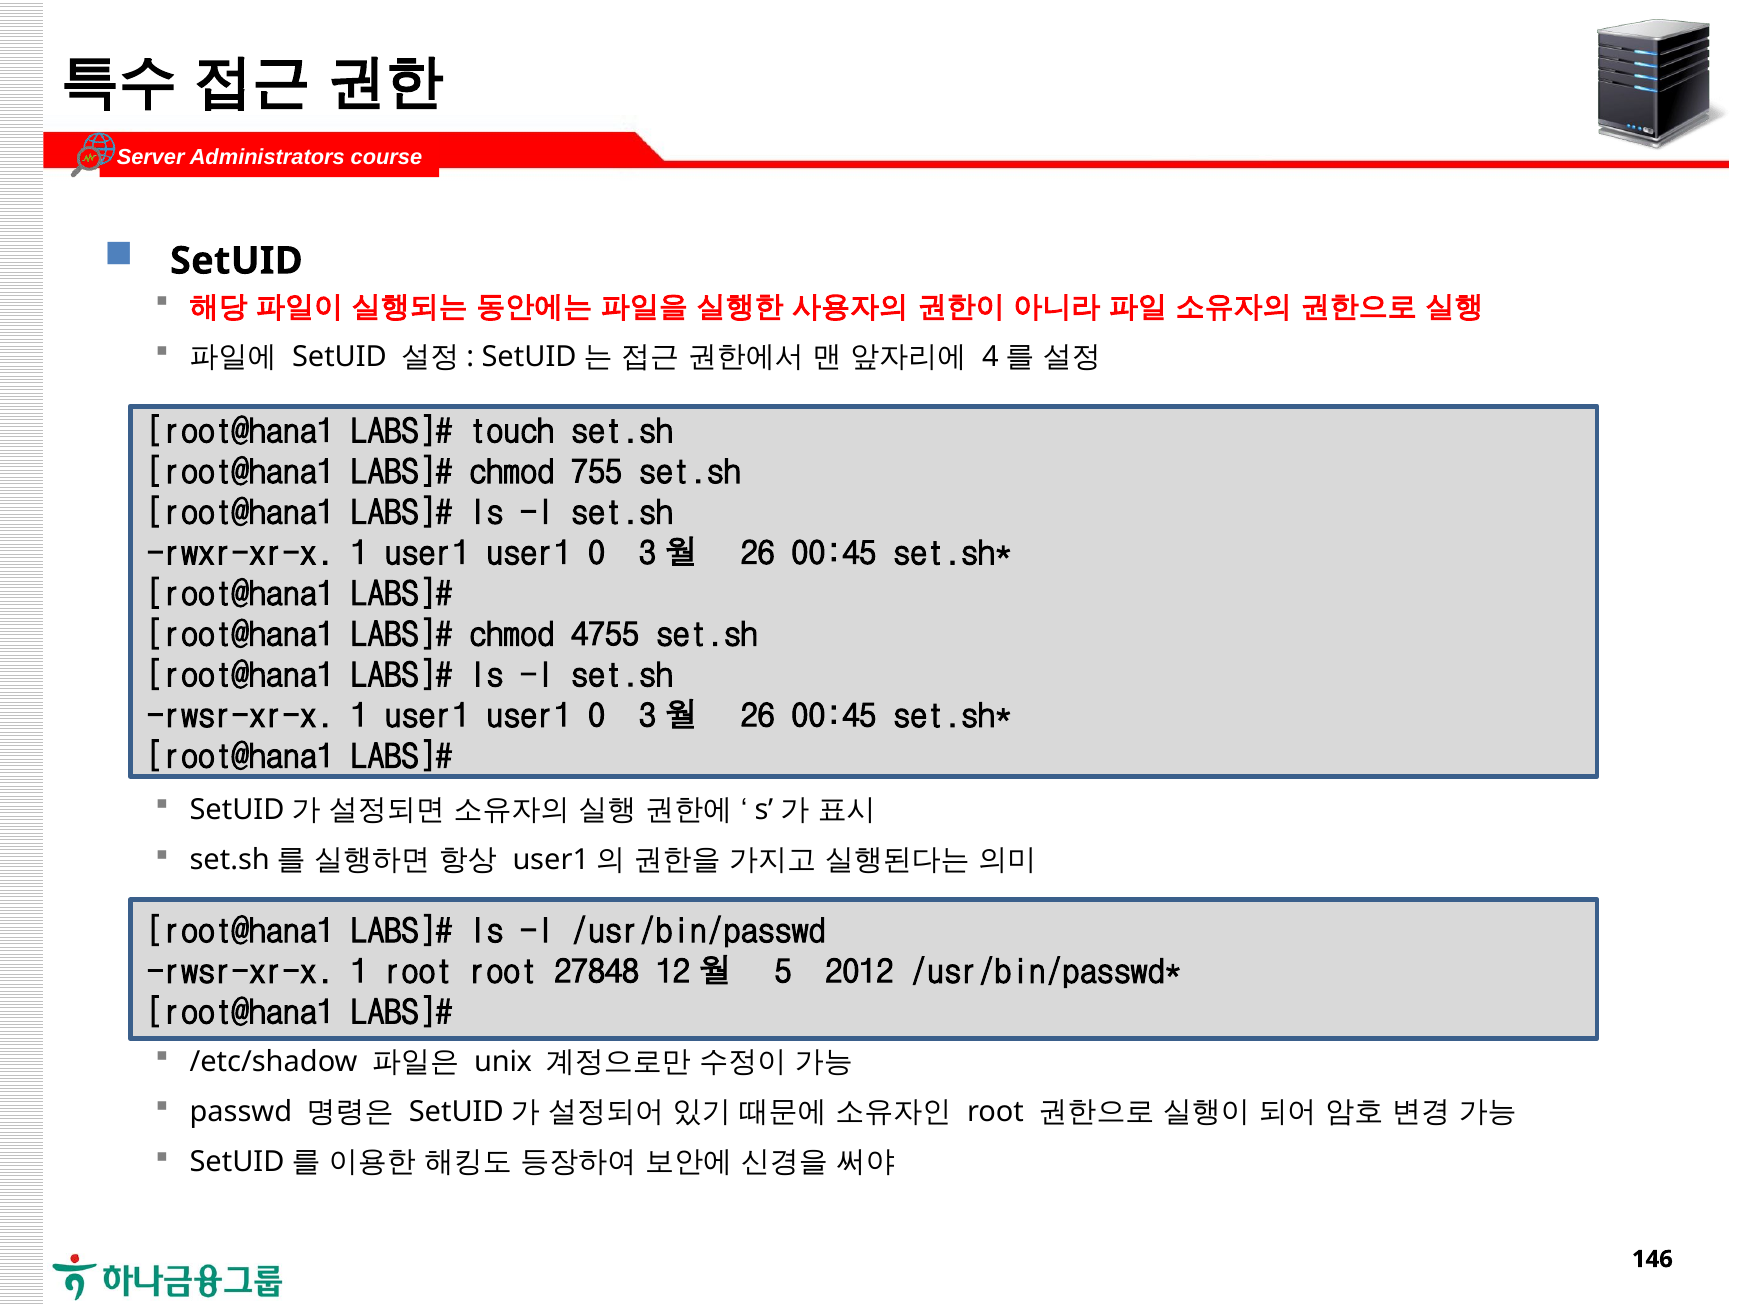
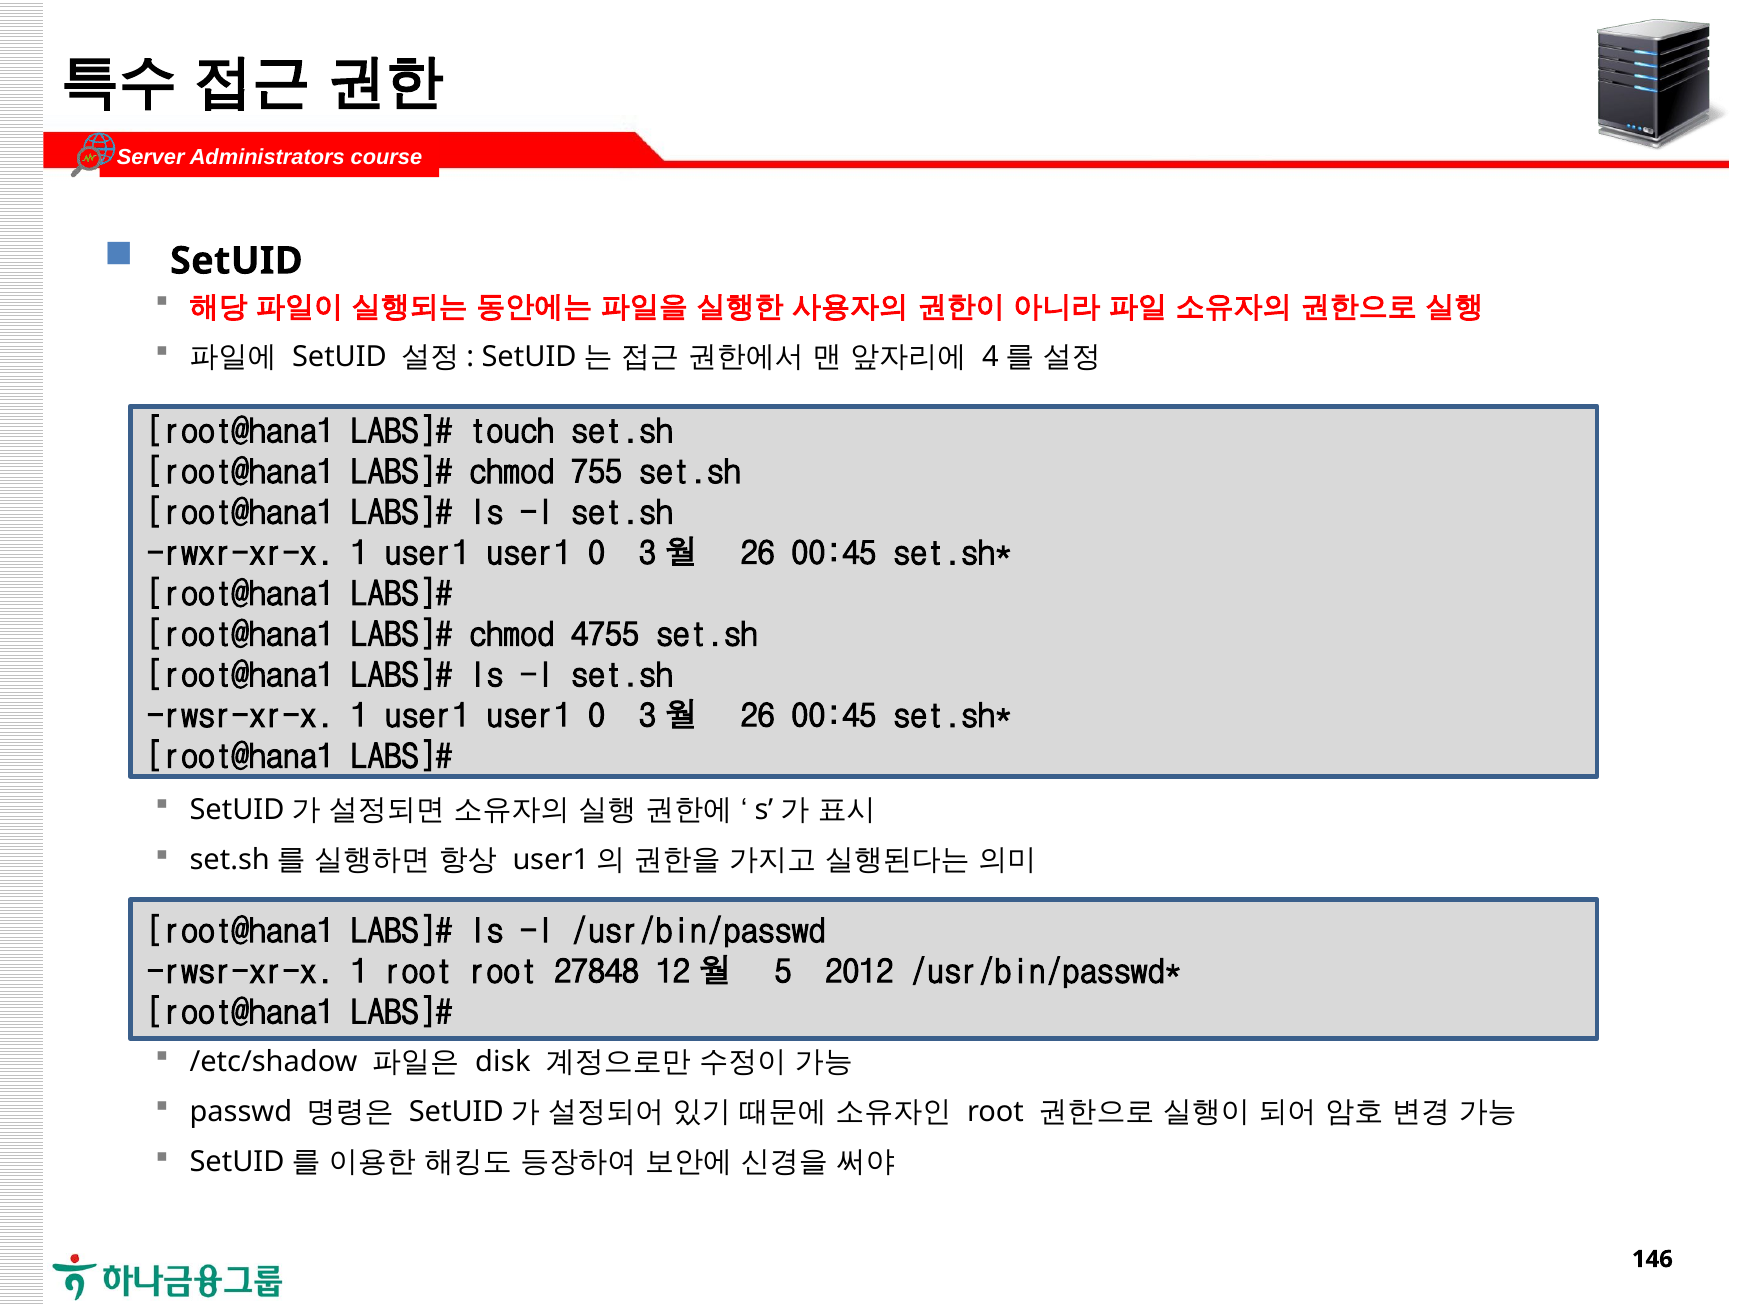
unix: unix -> disk (503, 1061)
